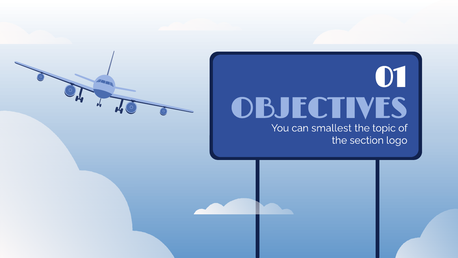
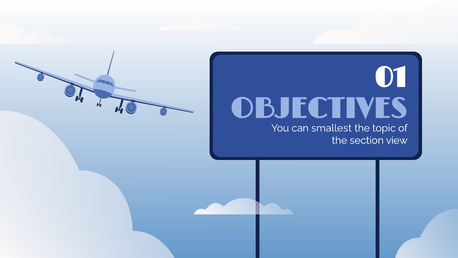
logo: logo -> view (397, 140)
